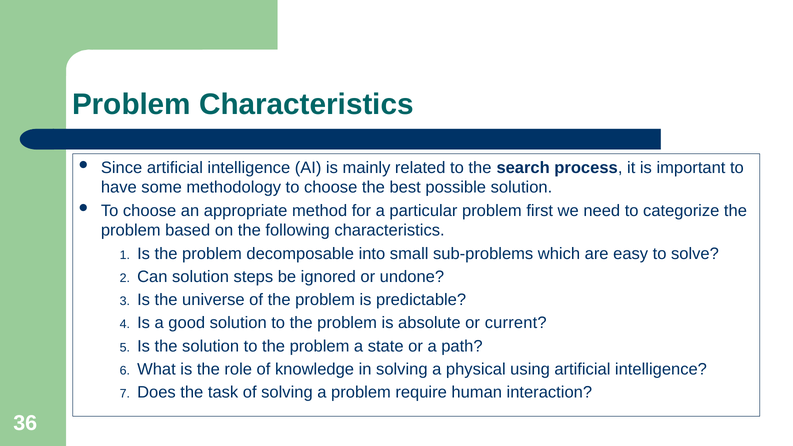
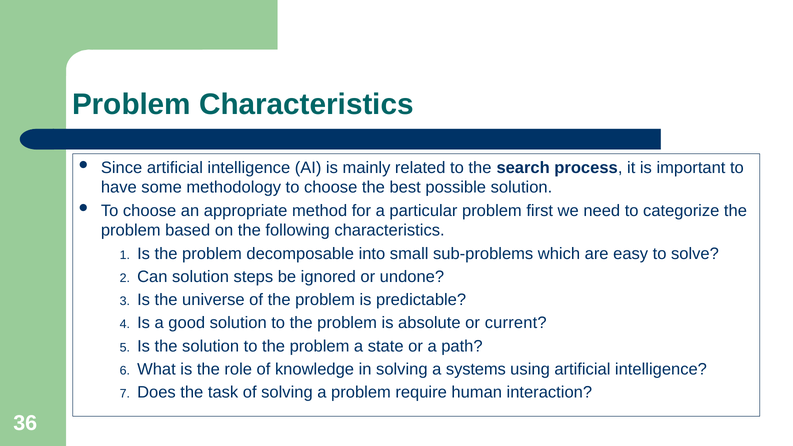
physical: physical -> systems (476, 369)
